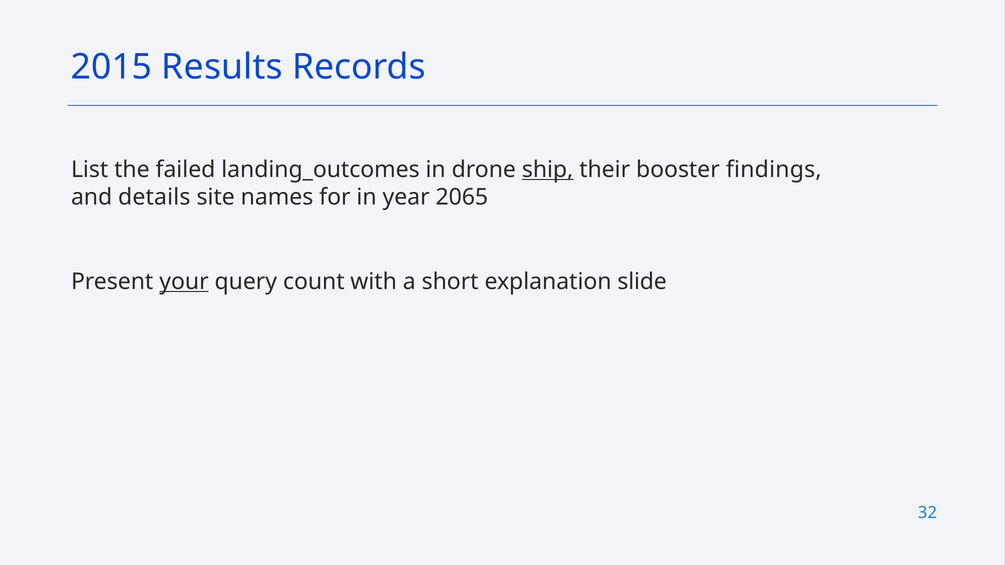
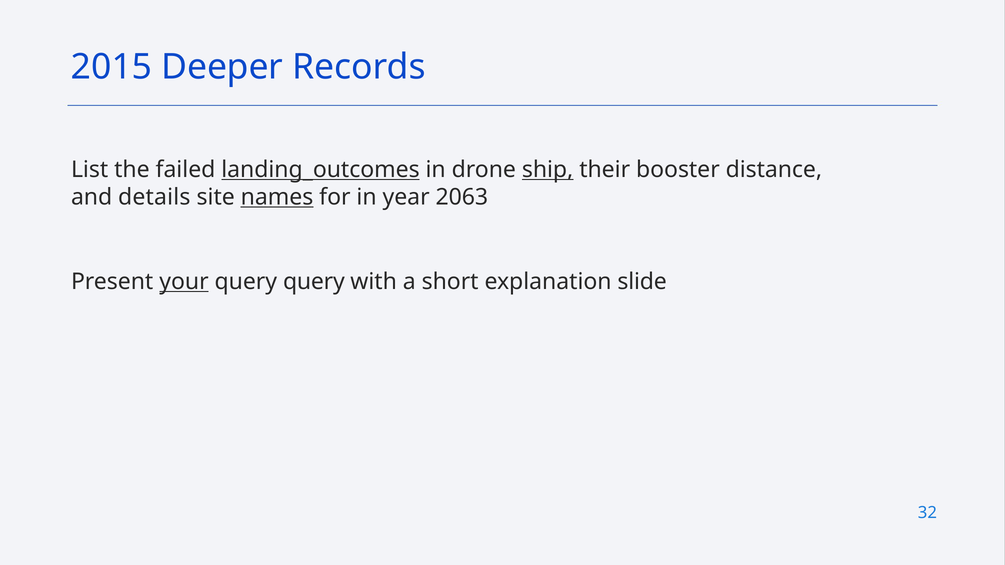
Results: Results -> Deeper (222, 67)
landing_outcomes underline: none -> present (320, 170)
findings: findings -> distance (774, 170)
names underline: none -> present (277, 197)
2065: 2065 -> 2063 (462, 197)
query count: count -> query (314, 282)
